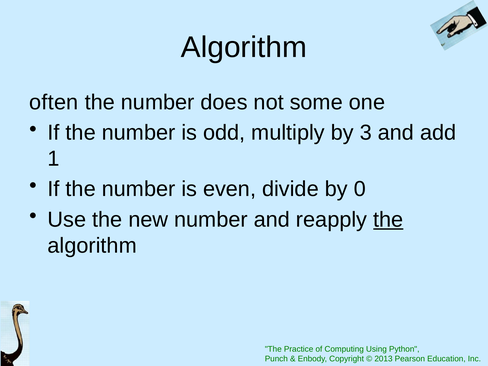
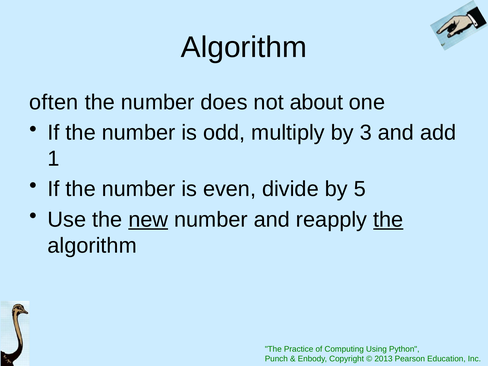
some: some -> about (316, 102)
0: 0 -> 5 (360, 189)
new underline: none -> present (148, 220)
